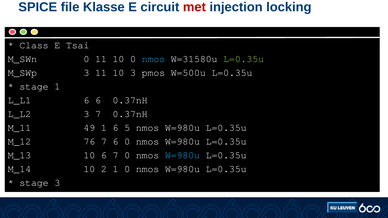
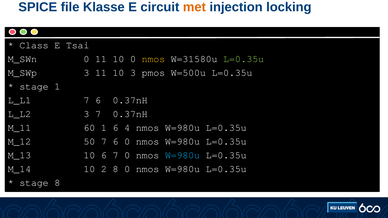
met colour: red -> orange (194, 7)
nmos colour: light blue -> yellow (153, 59)
L_L1 6: 6 -> 7 (86, 100)
49: 49 -> 60 (89, 128)
5: 5 -> 4 (127, 128)
76: 76 -> 50 (89, 142)
2 1: 1 -> 8 (116, 169)
stage 3: 3 -> 8 (57, 183)
